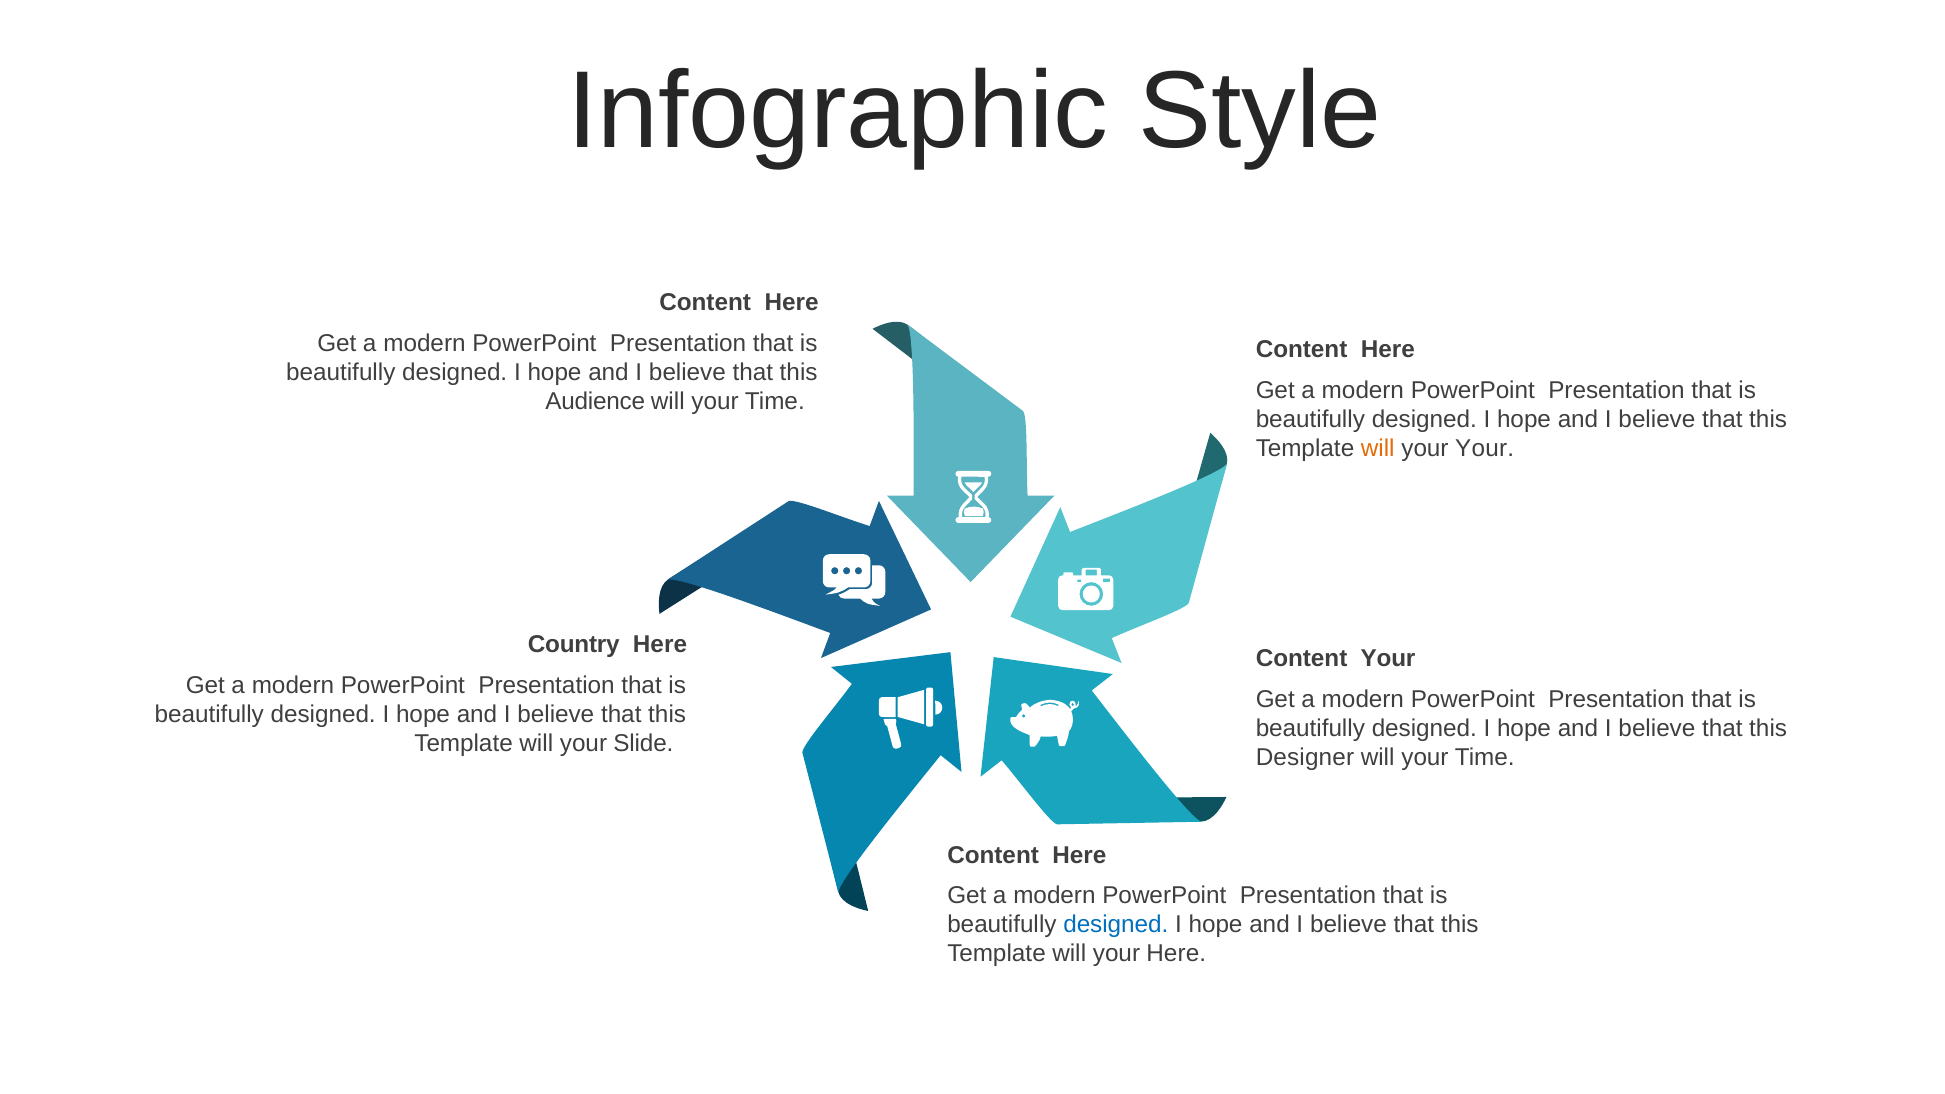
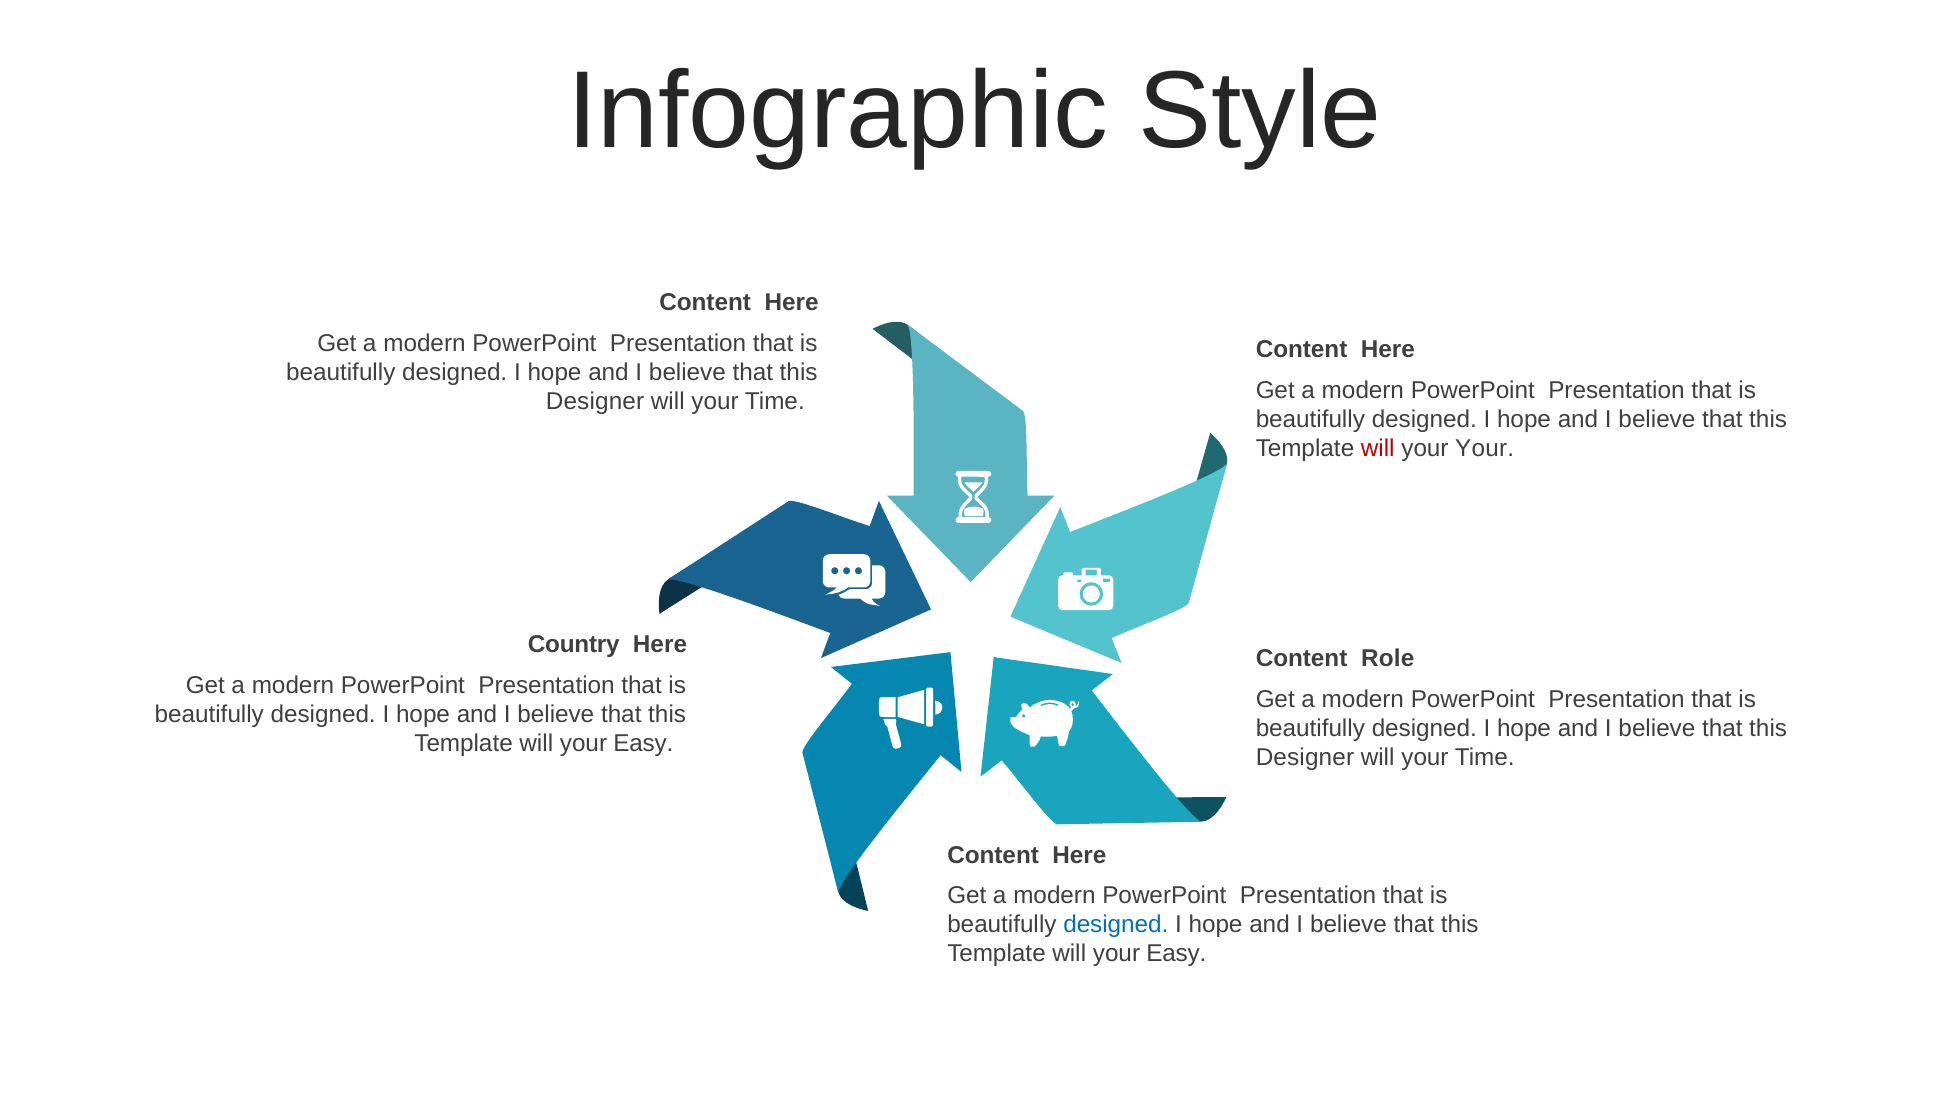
Audience: Audience -> Designer (595, 402)
will colour: orange -> red (1378, 449)
Content Your: Your -> Role (1388, 659)
Slide: Slide -> Easy (643, 744)
Here: Here -> Easy (1176, 954)
